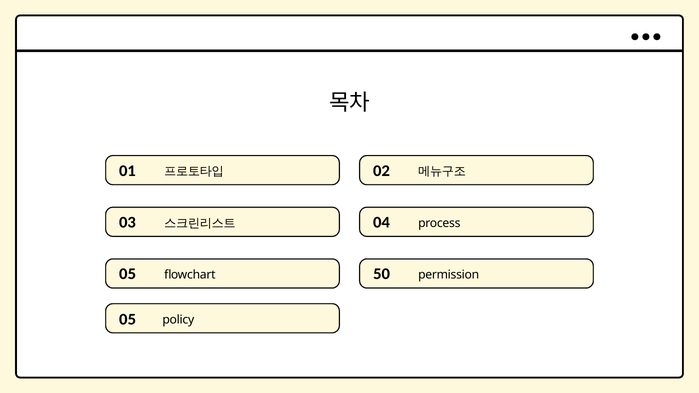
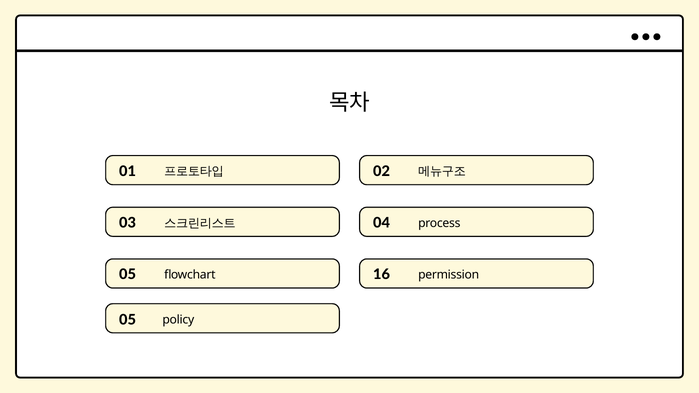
50: 50 -> 16 (382, 275)
